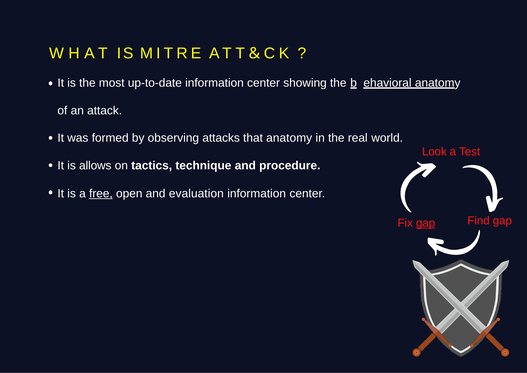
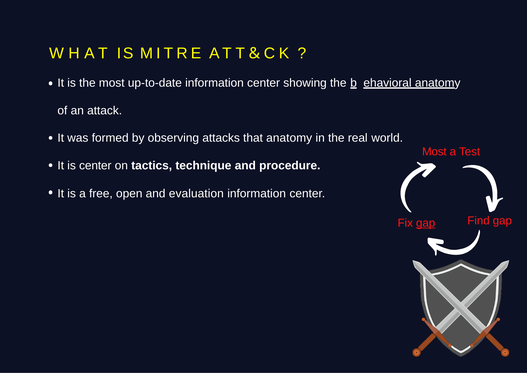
Look: Look -> Most (434, 151)
is allows: allows -> center (95, 166)
free underline: present -> none (101, 193)
